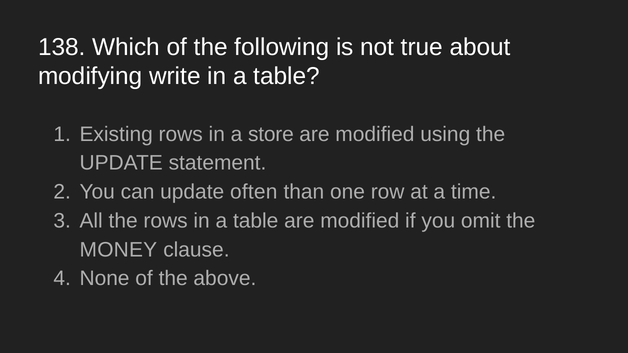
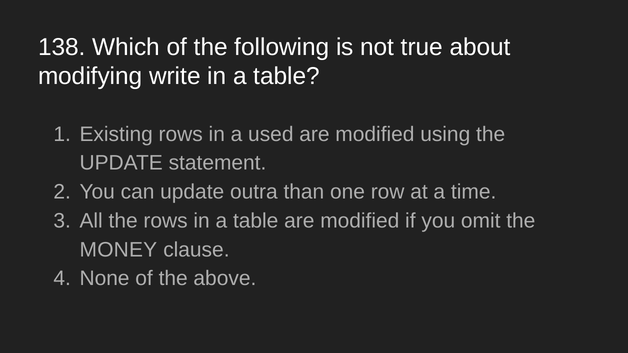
store: store -> used (271, 134)
often: often -> outra (254, 192)
